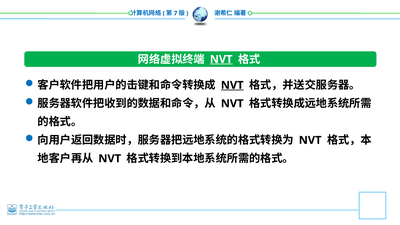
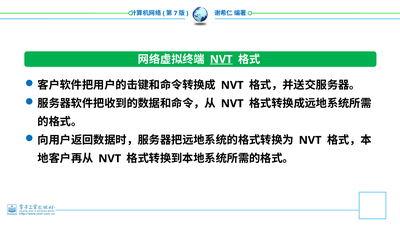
NVT underline: present -> none (232, 85)
